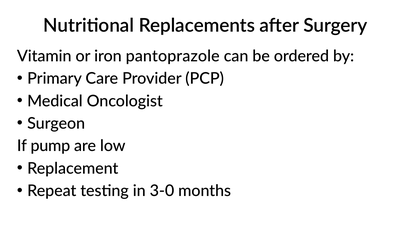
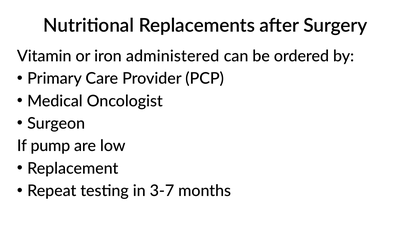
pantoprazole: pantoprazole -> administered (173, 56)
3-0: 3-0 -> 3-7 (162, 191)
